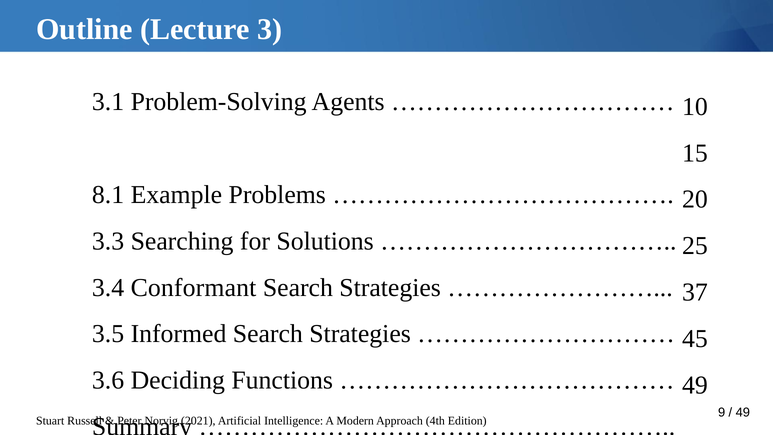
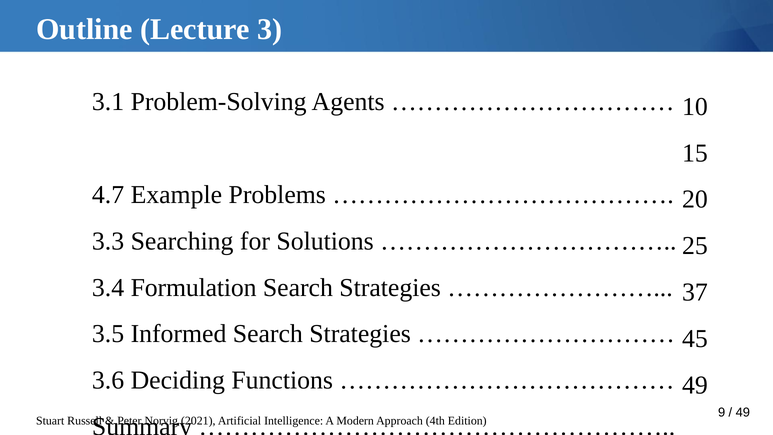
8.1: 8.1 -> 4.7 (108, 195)
Conformant: Conformant -> Formulation (194, 287)
